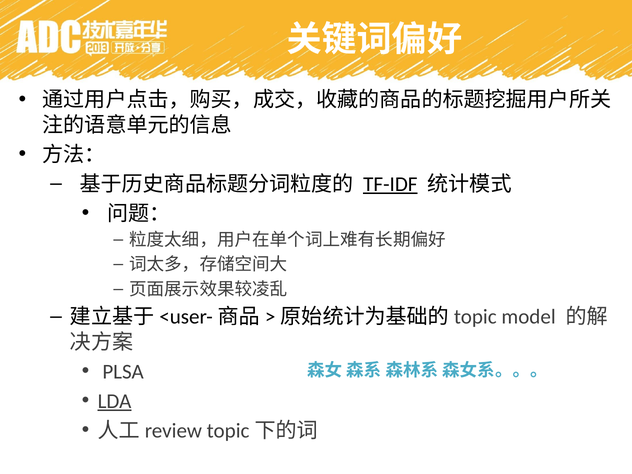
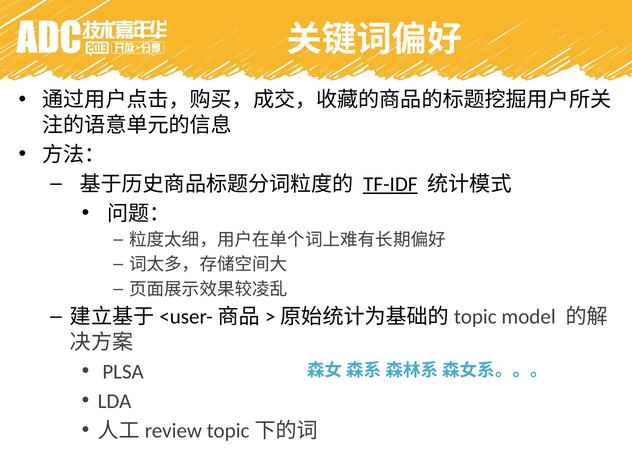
LDA underline: present -> none (115, 401)
